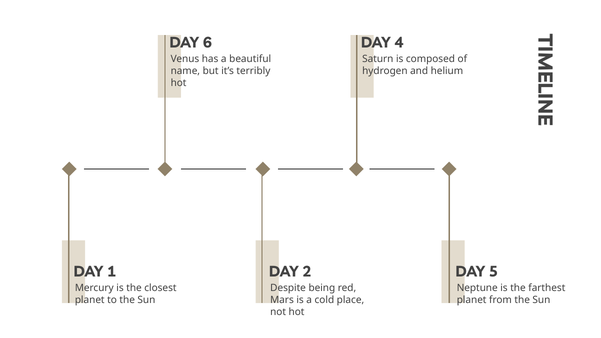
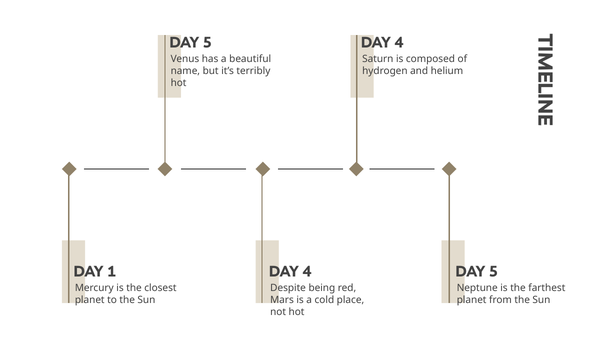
6: 6 -> 5 (207, 43)
2: 2 -> 4 (307, 272)
